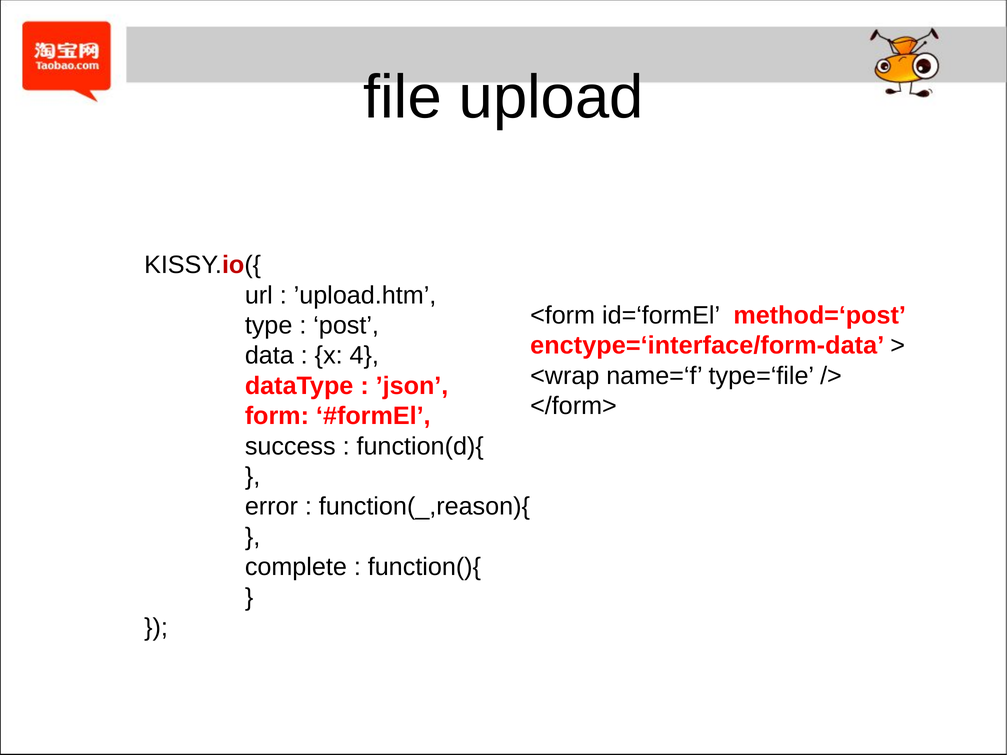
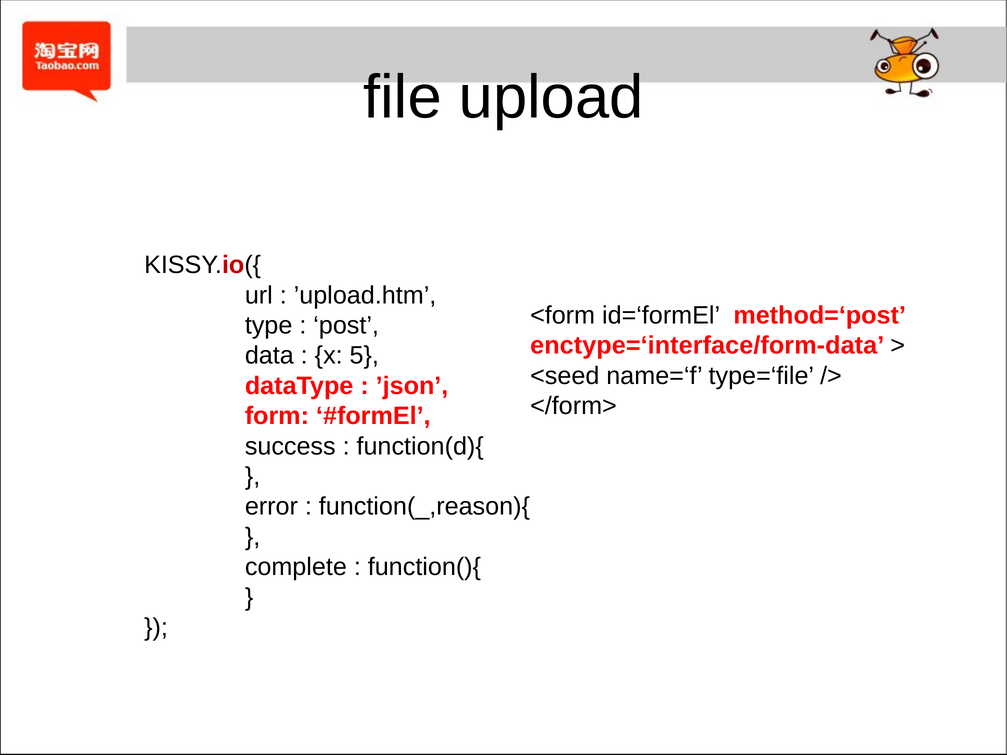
4: 4 -> 5 (364, 356)
<wrap: <wrap -> <seed (565, 376)
